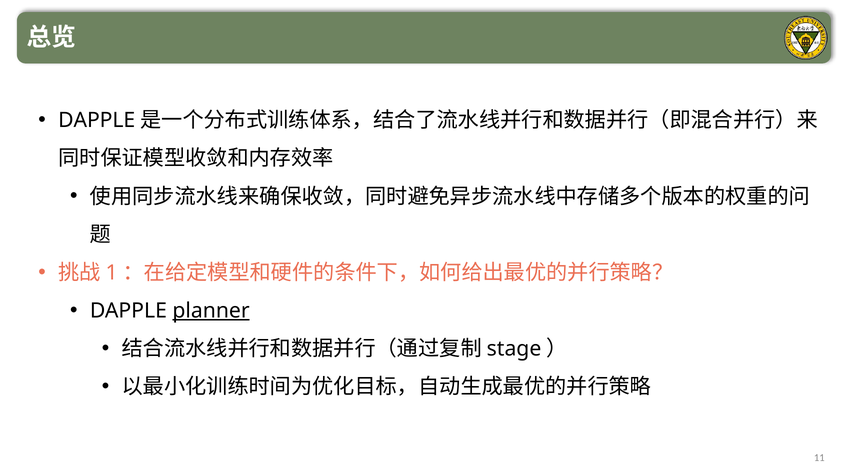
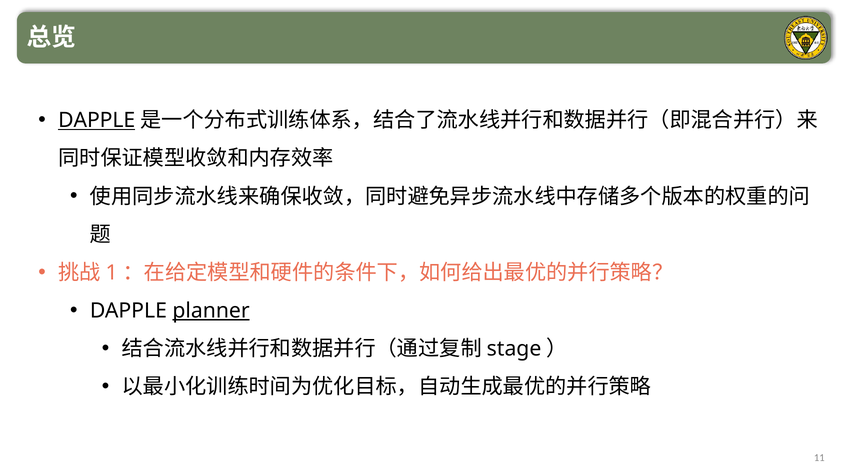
DAPPLE underline: none -> present (97, 120)
